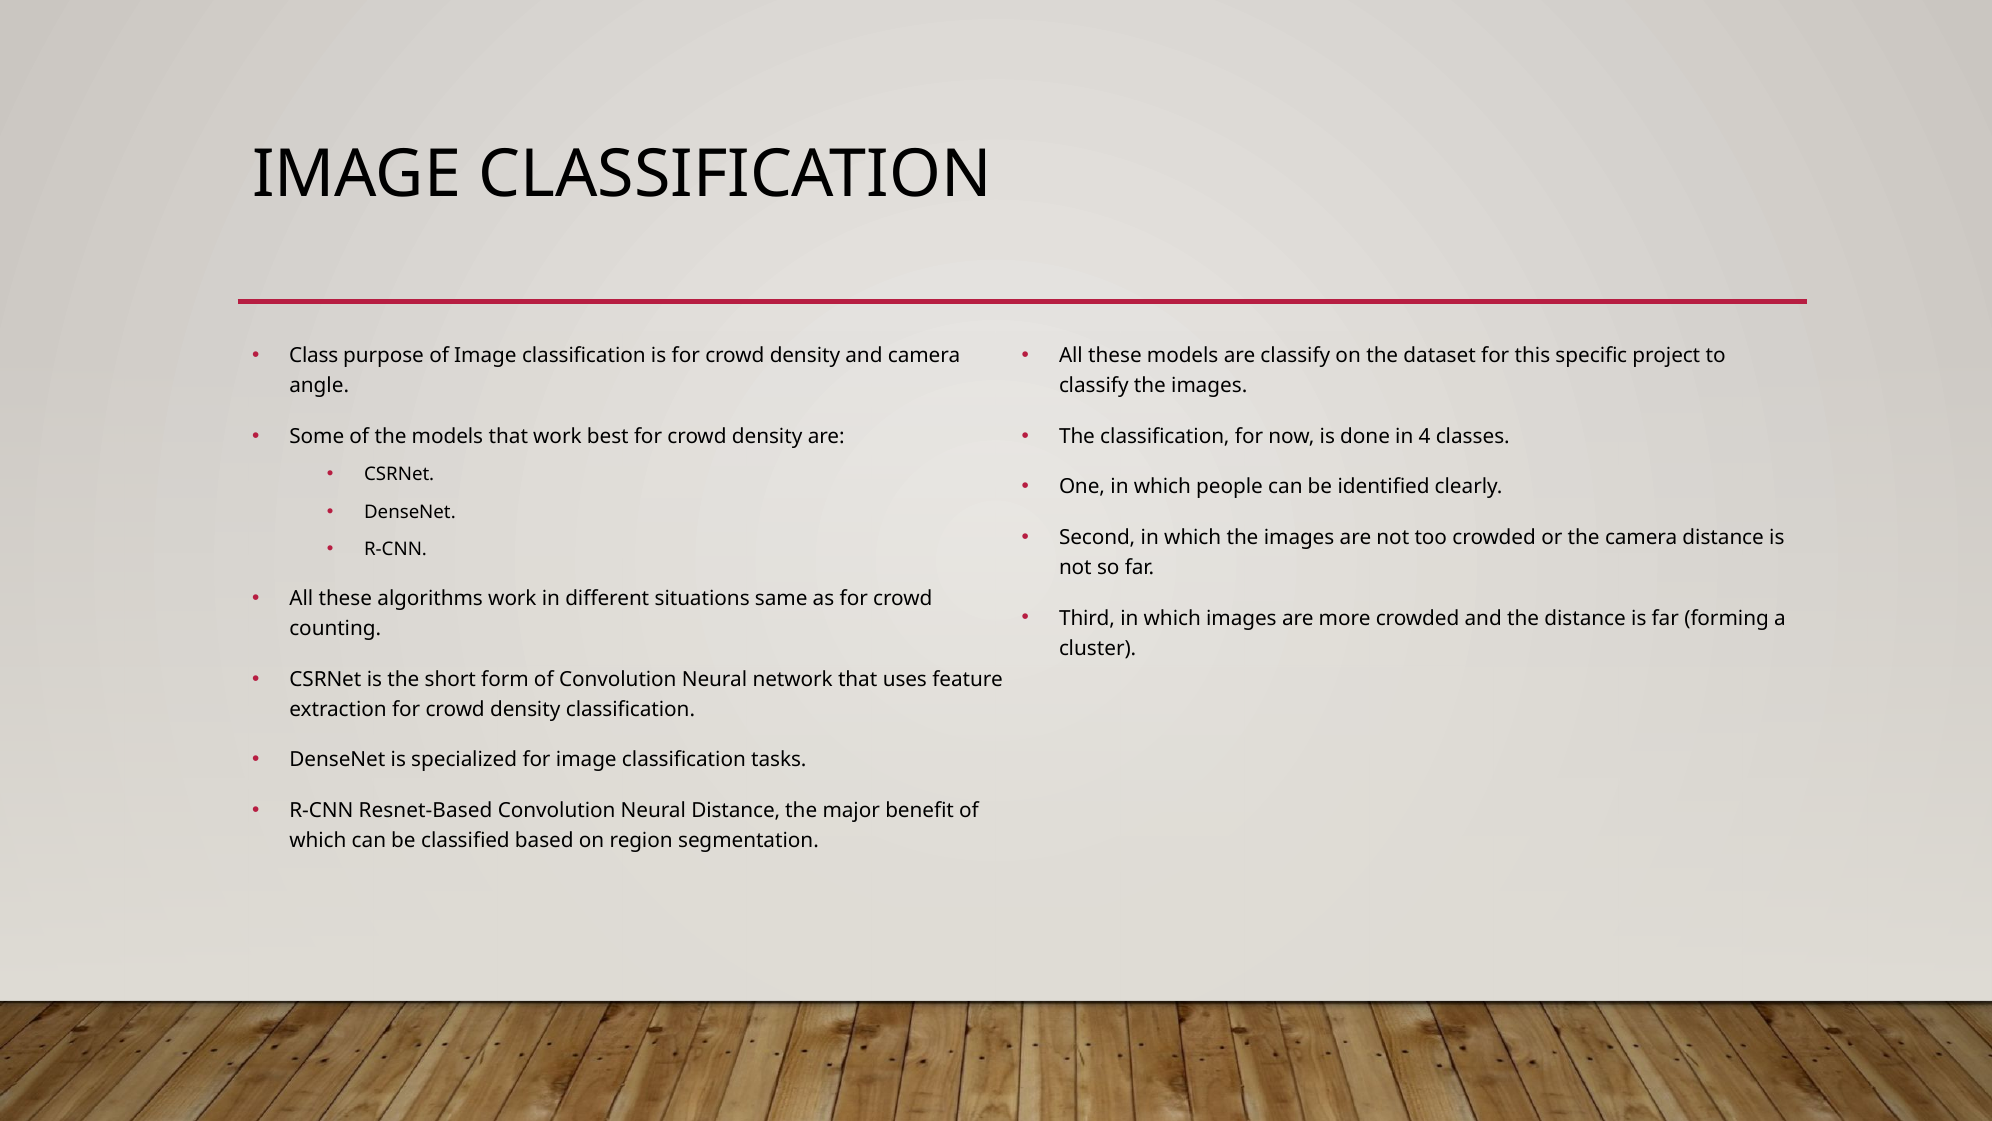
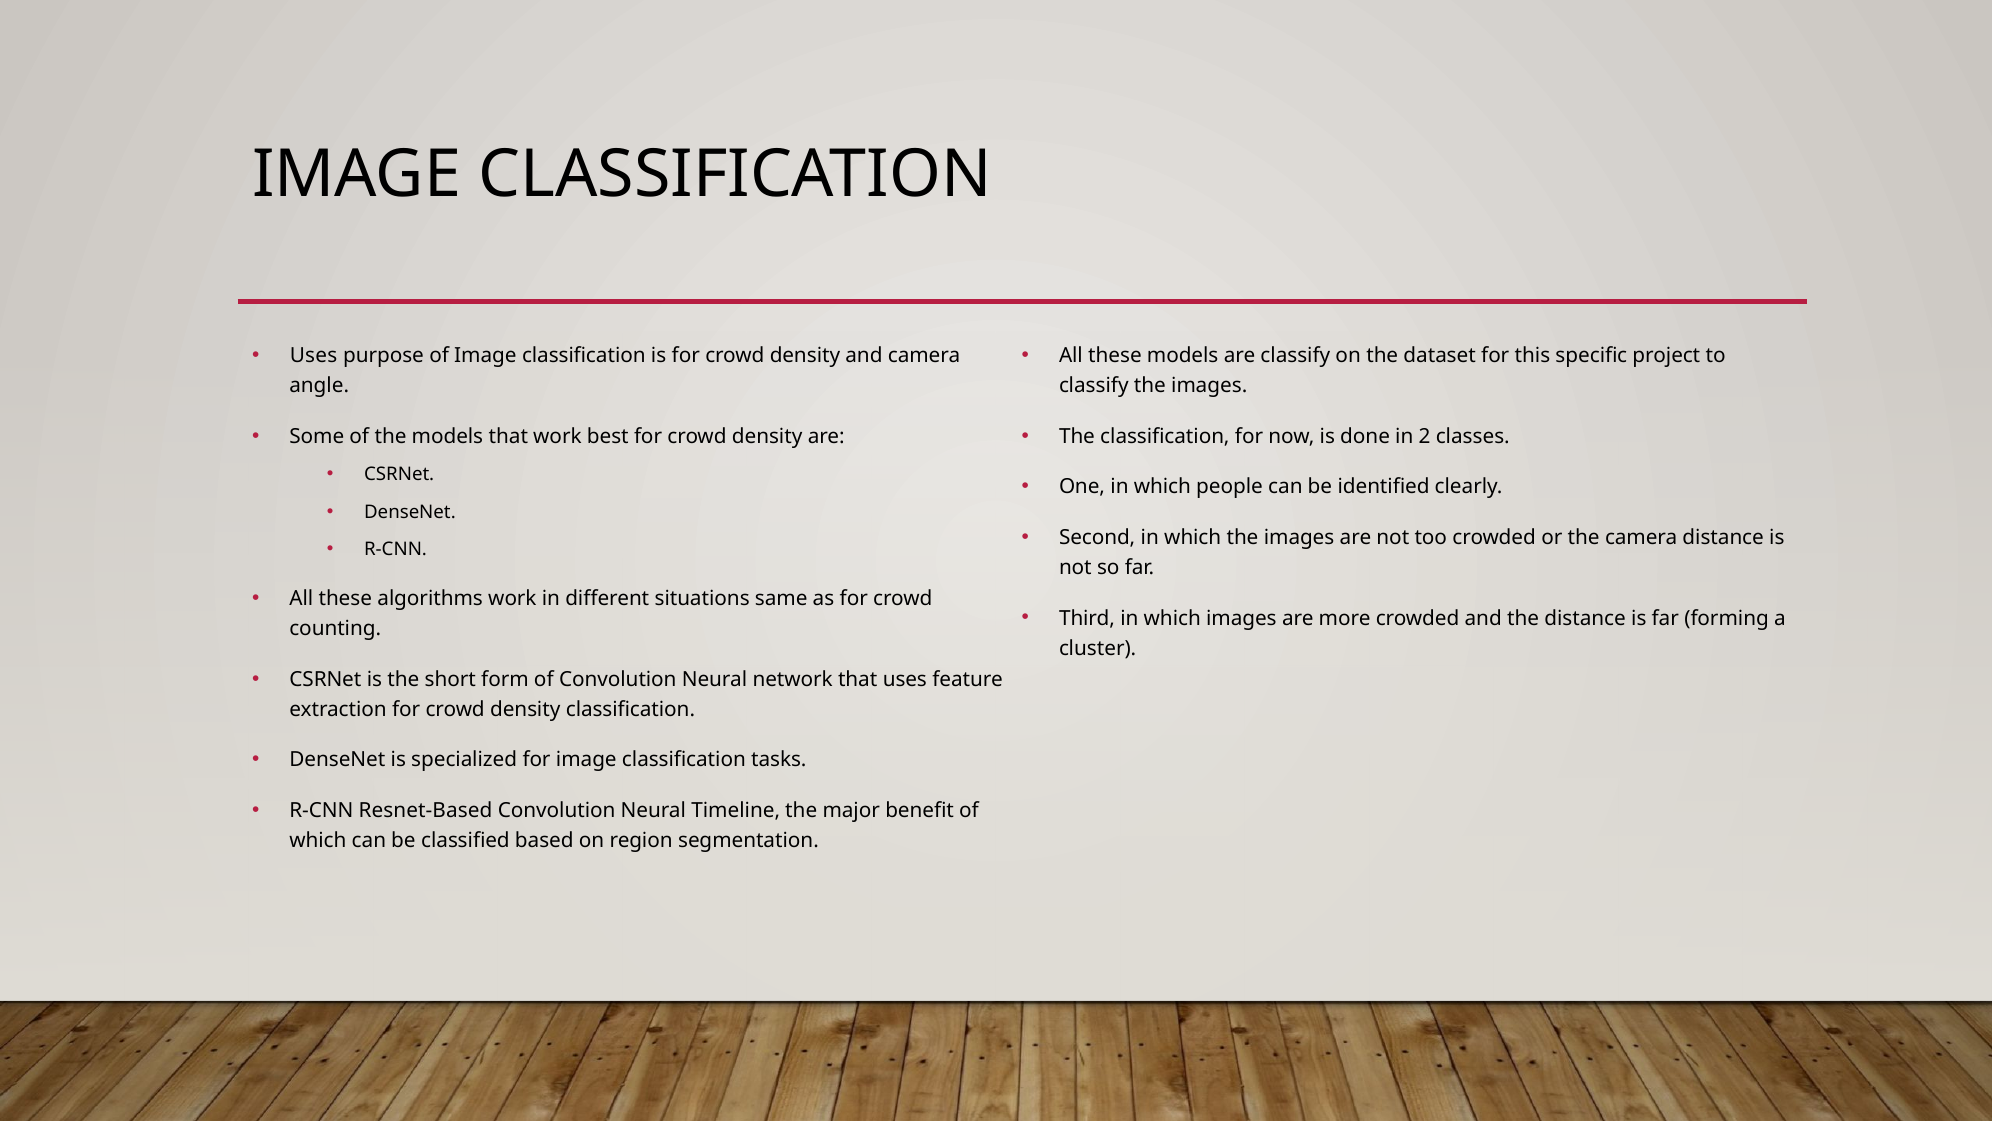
Class: Class -> Uses (314, 356)
4: 4 -> 2 (1425, 436)
Neural Distance: Distance -> Timeline (736, 810)
